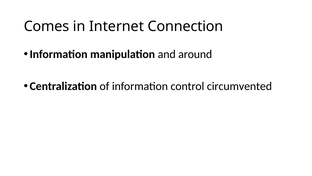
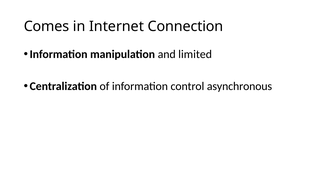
around: around -> limited (195, 54)
circumvented: circumvented -> asynchronous (239, 86)
